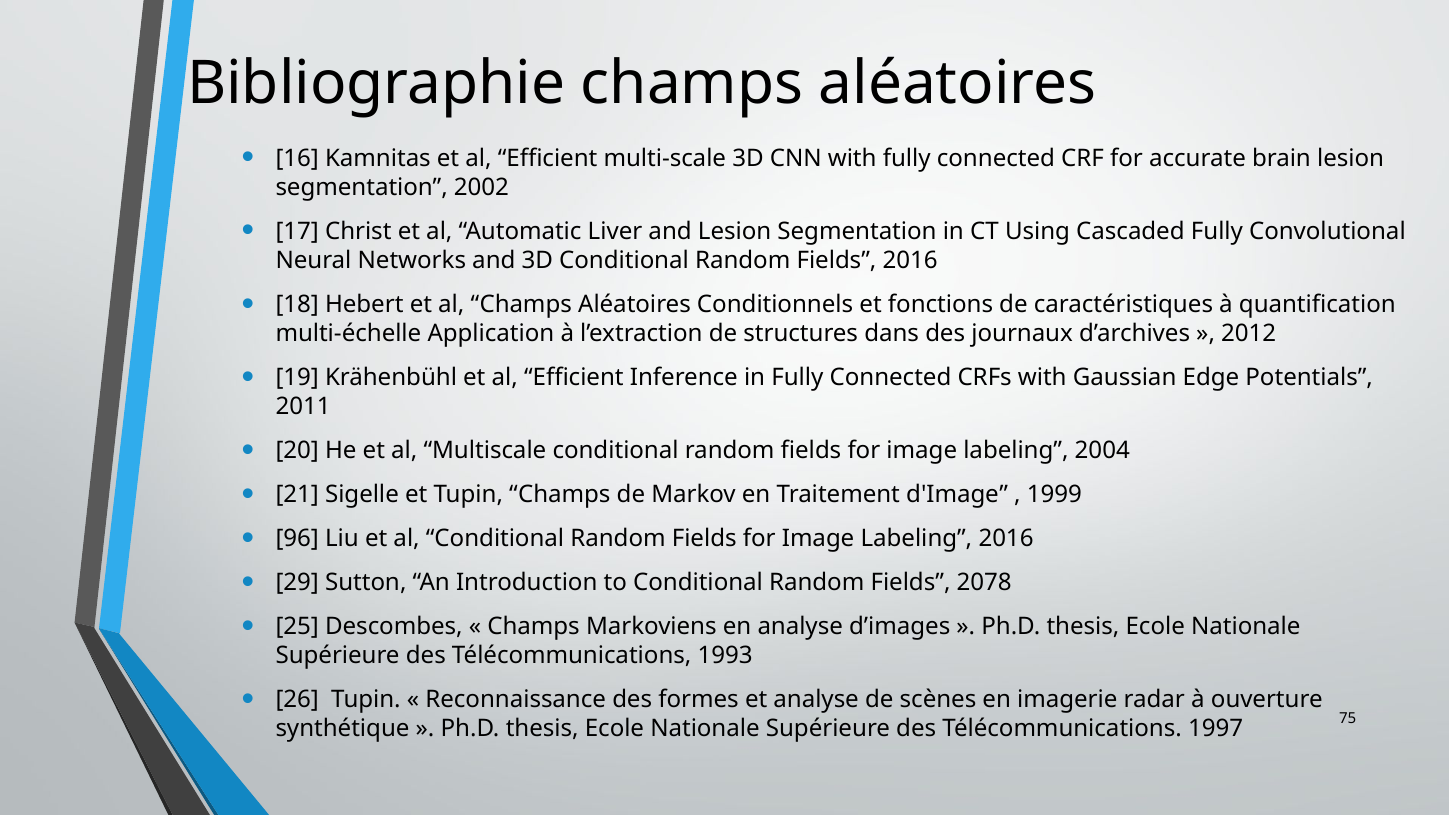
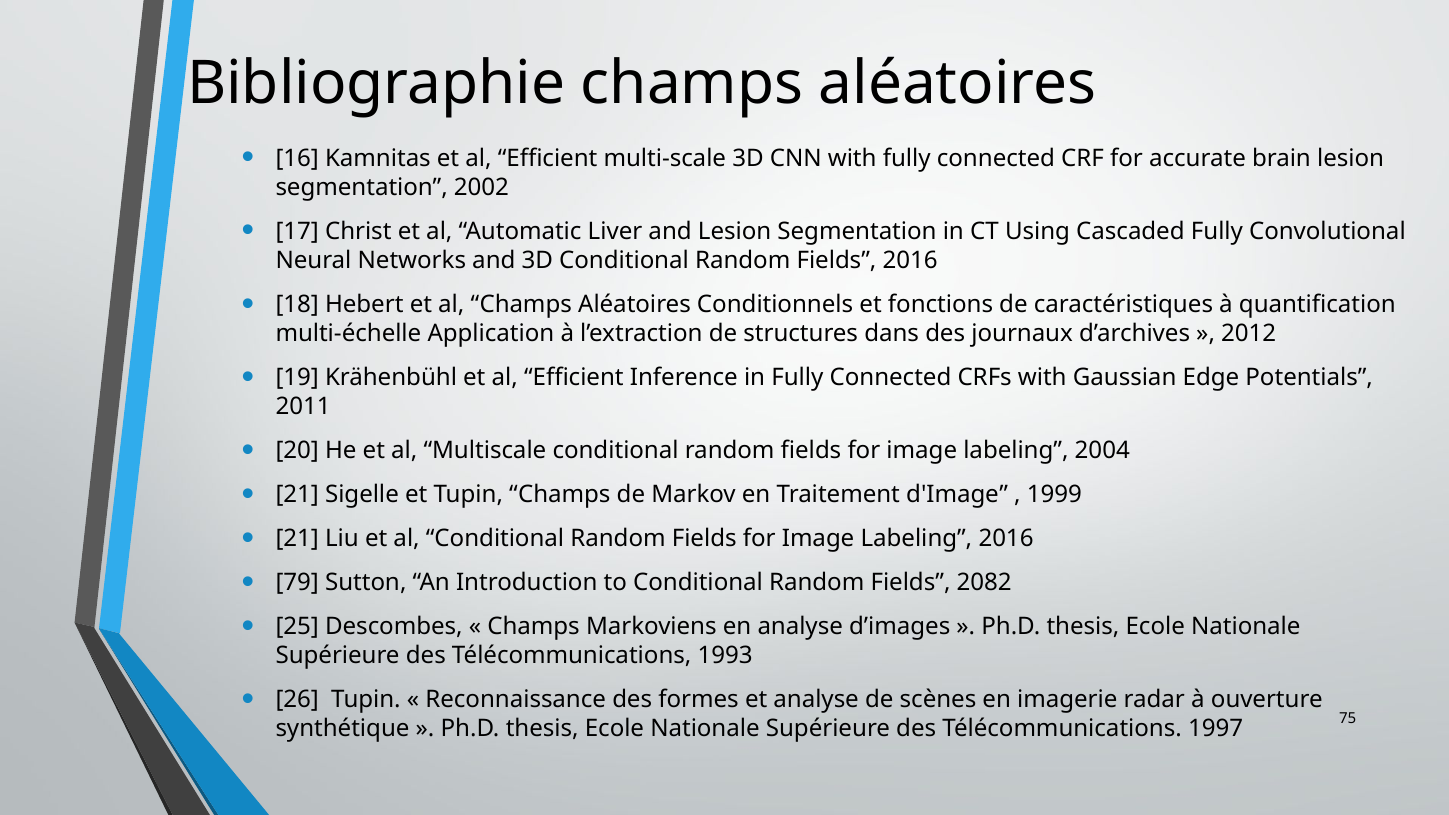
96: 96 -> 21 (297, 539)
29: 29 -> 79 (297, 583)
2078: 2078 -> 2082 (984, 583)
